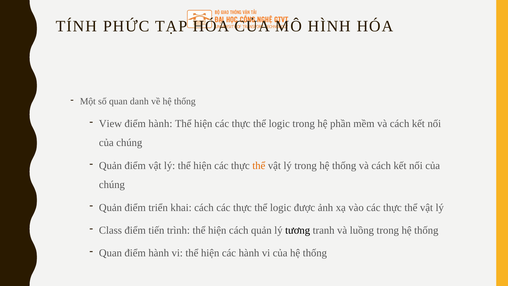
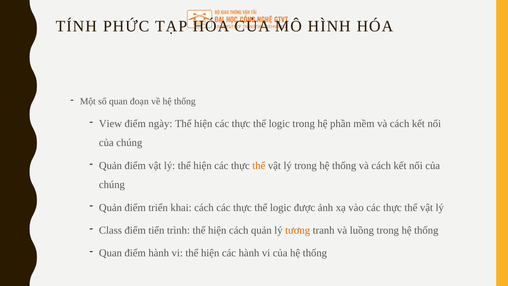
danh: danh -> đoạn (139, 101)
hành: hành -> ngày (160, 124)
tương colour: black -> orange (298, 230)
